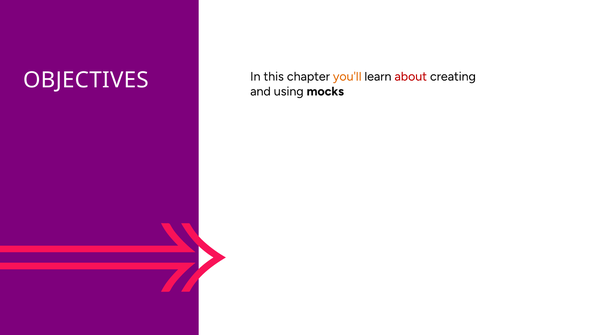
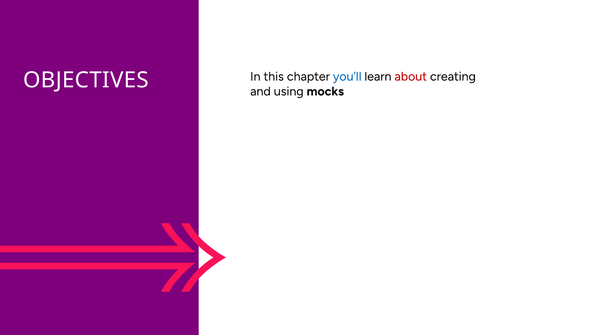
you'll colour: orange -> blue (347, 76)
